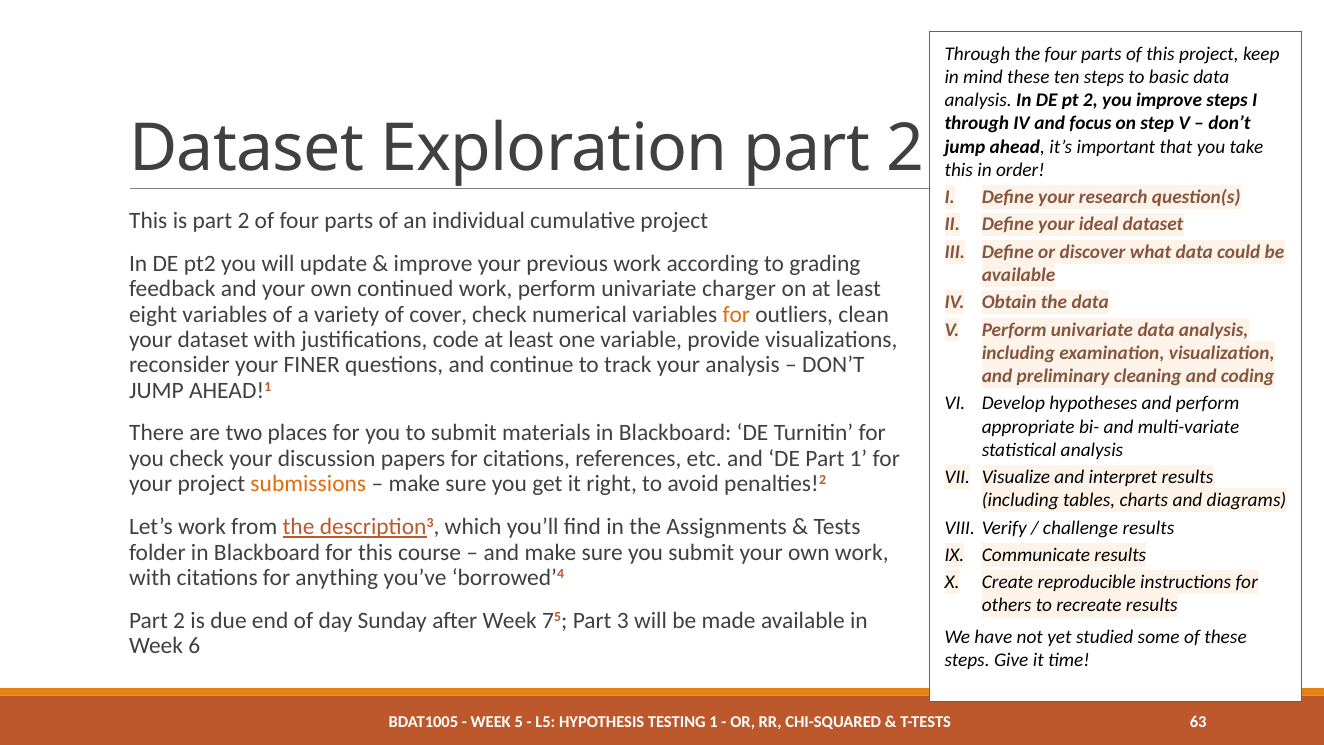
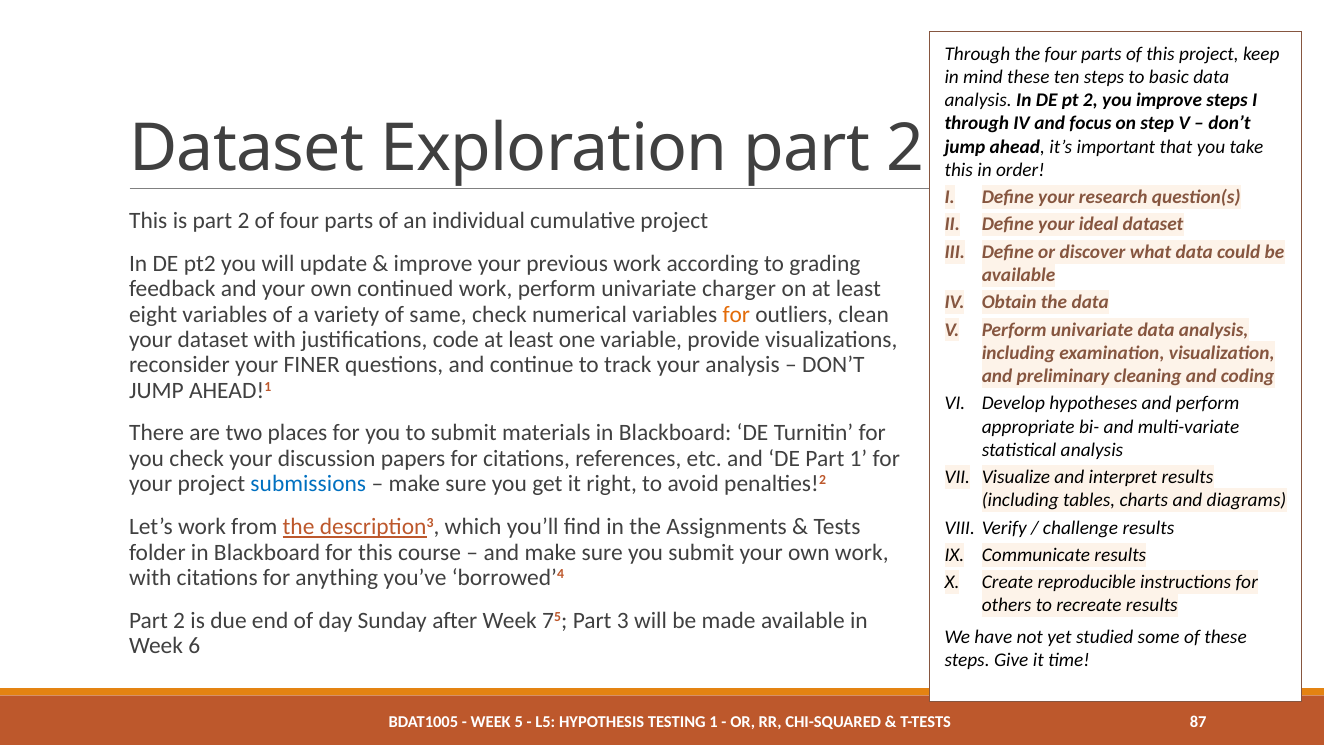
cover: cover -> same (438, 314)
submissions colour: orange -> blue (308, 484)
63: 63 -> 87 (1198, 722)
